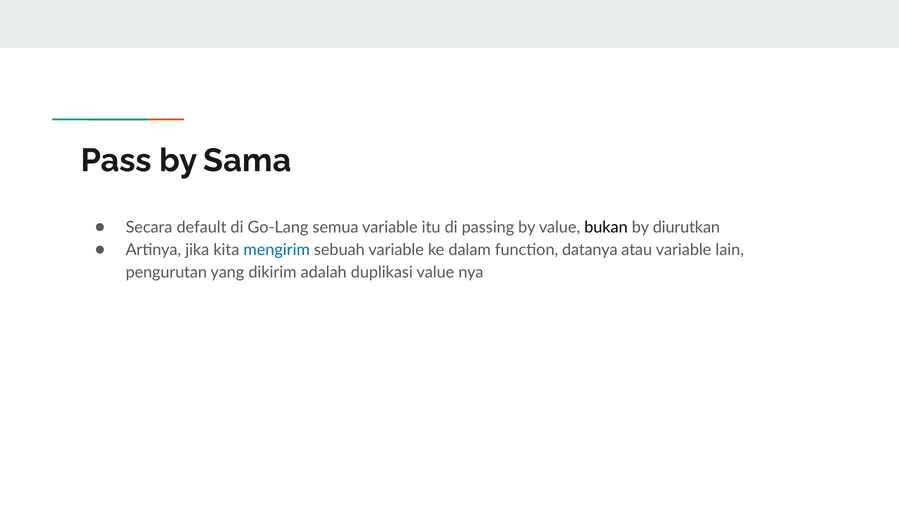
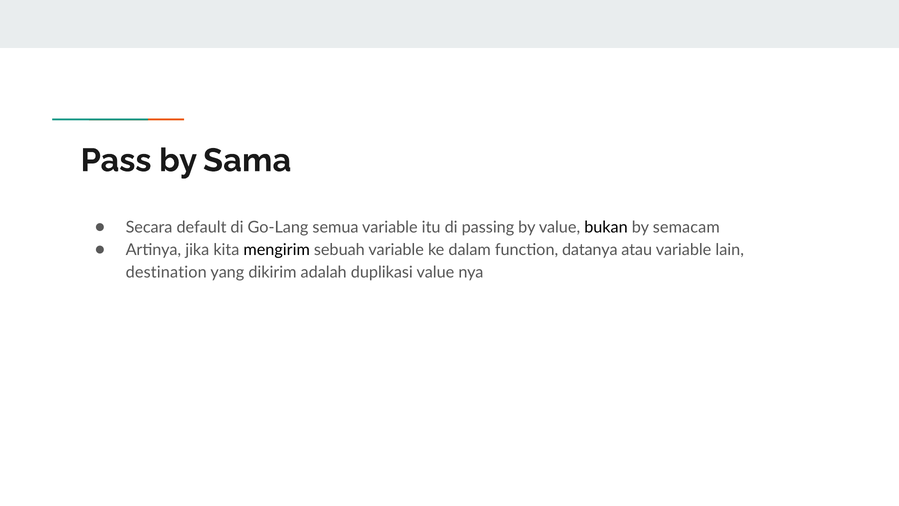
diurutkan: diurutkan -> semacam (686, 227)
mengirim colour: blue -> black (277, 250)
pengurutan: pengurutan -> destination (166, 272)
